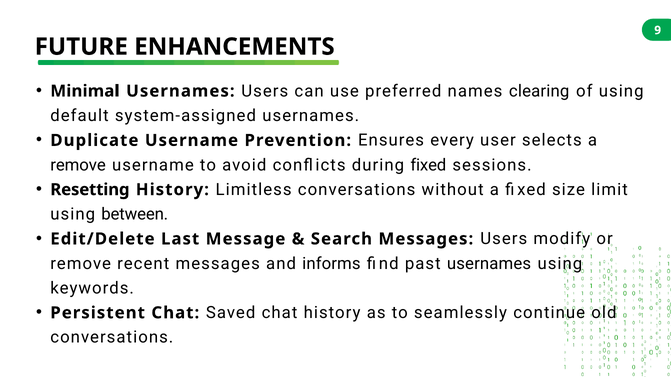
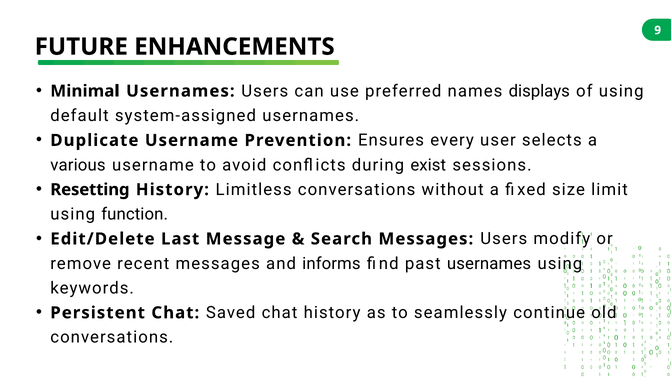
clearing: clearing -> displays (539, 91)
remove: remove -> various (78, 165)
during fixed: fixed -> exist (428, 165)
between: between -> function (135, 214)
